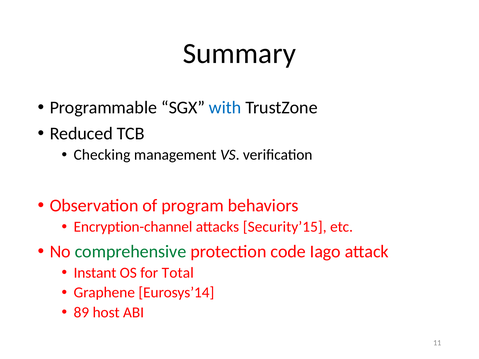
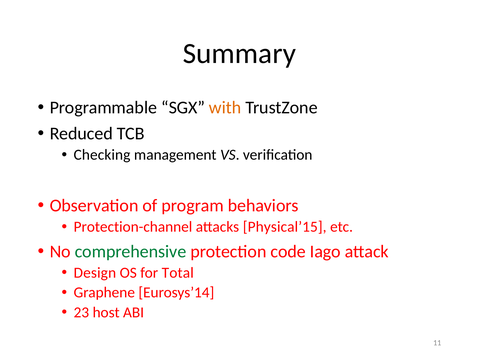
with colour: blue -> orange (225, 108)
Encryption-channel: Encryption-channel -> Protection-channel (133, 227)
Security’15: Security’15 -> Physical’15 (285, 227)
Instant: Instant -> Design (95, 273)
89: 89 -> 23 (81, 313)
